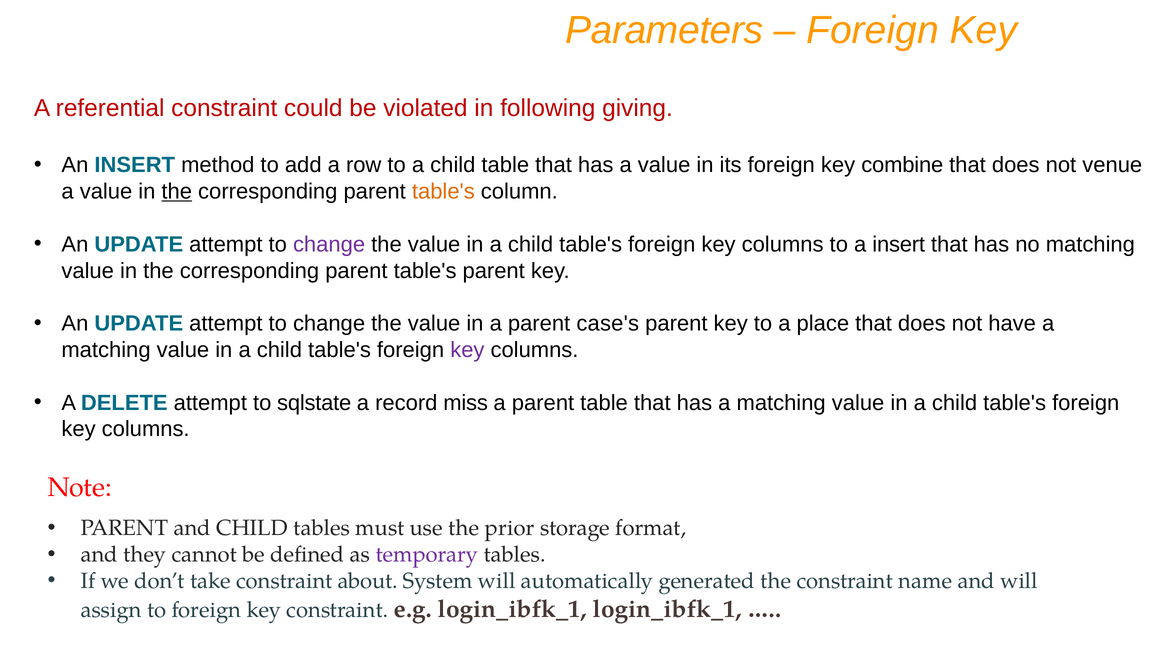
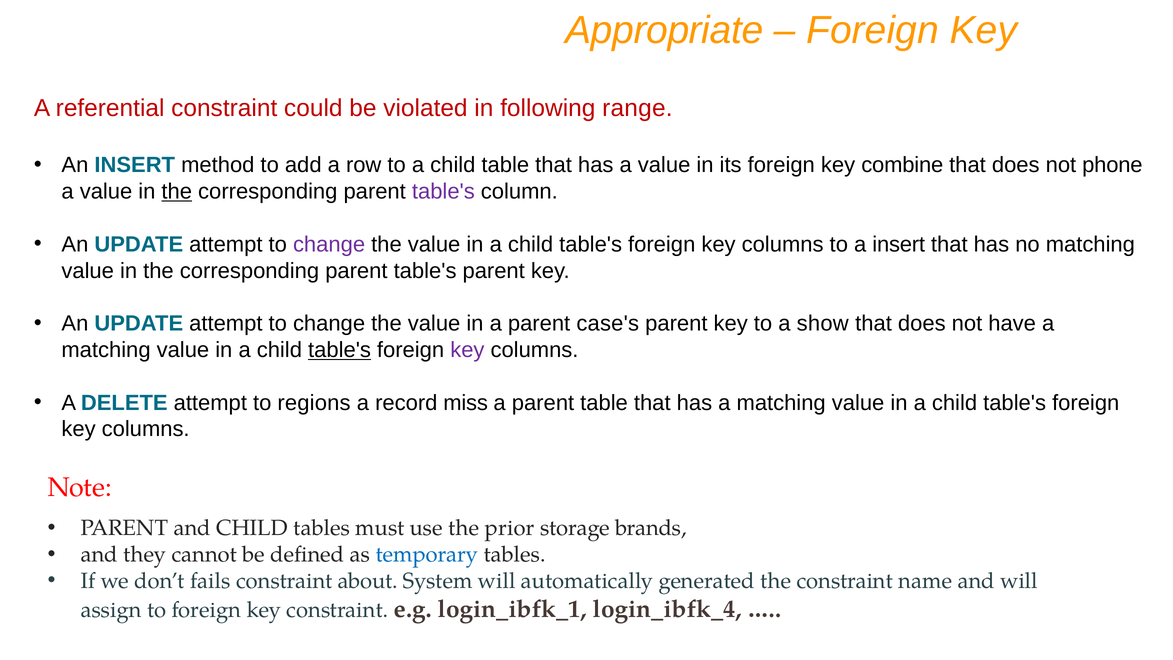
Parameters: Parameters -> Appropriate (664, 31)
giving: giving -> range (637, 108)
venue: venue -> phone (1112, 165)
table's colour: orange -> purple (443, 192)
place: place -> show (823, 323)
table's underline: none -> present (340, 350)
sqlstate: sqlstate -> regions (314, 403)
format: format -> brands (651, 528)
temporary colour: purple -> blue (427, 554)
take: take -> fails (210, 581)
login_ibfk_1 login_ibfk_1: login_ibfk_1 -> login_ibfk_4 (667, 609)
